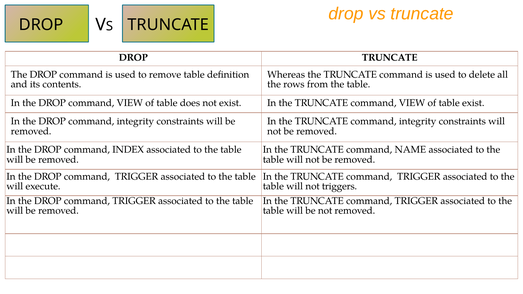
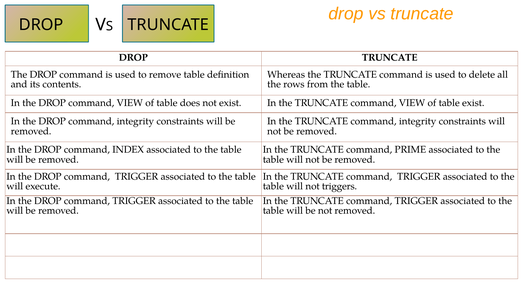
NAME: NAME -> PRIME (410, 150)
